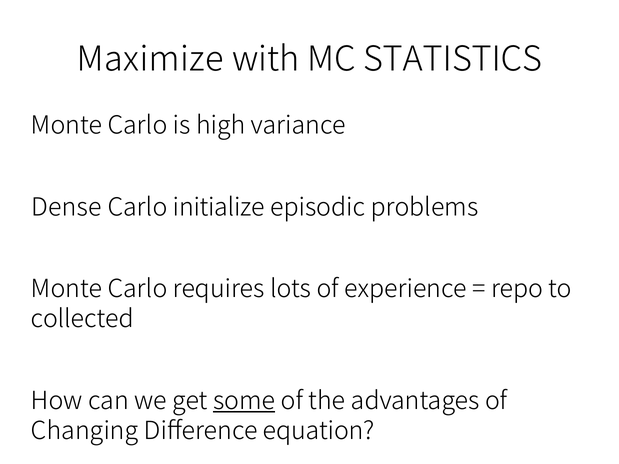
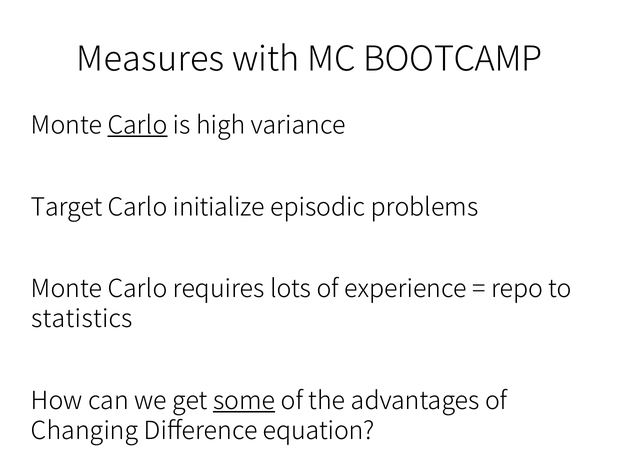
Maximize: Maximize -> Measures (150, 60)
STATISTICS: STATISTICS -> BOOTCAMP (453, 60)
Carlo underline: none -> present (137, 125)
Dense: Dense -> Target (67, 207)
collected: collected -> statistics (82, 319)
